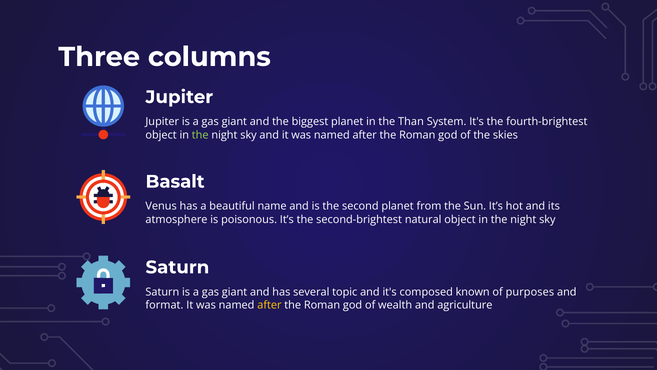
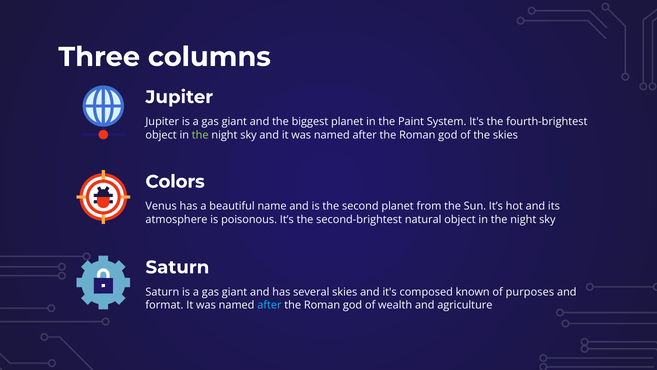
Than: Than -> Paint (411, 122)
Basalt: Basalt -> Colors (175, 181)
several topic: topic -> skies (345, 292)
after colour: yellow -> light blue (269, 305)
